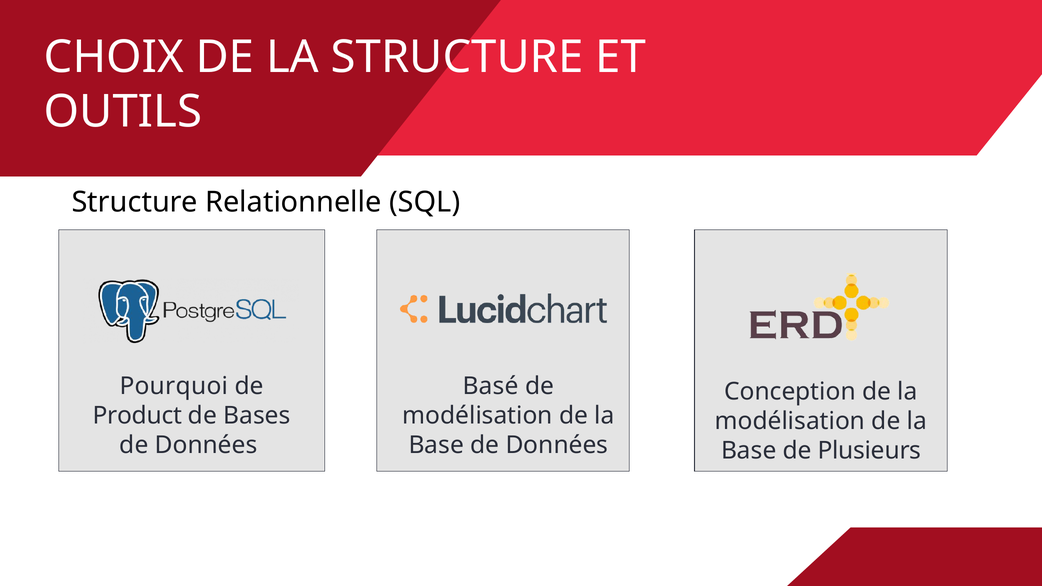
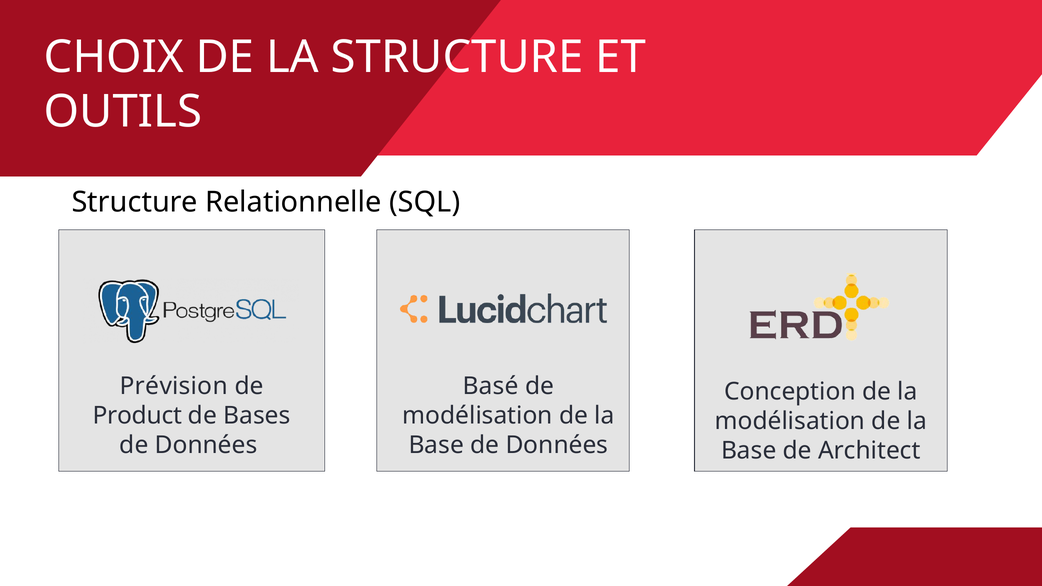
Pourquoi: Pourquoi -> Prévision (174, 386)
Plusieurs: Plusieurs -> Architect (869, 451)
